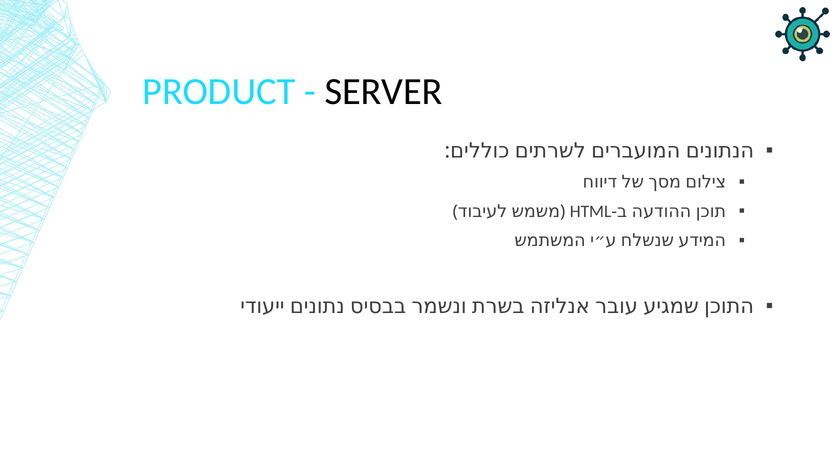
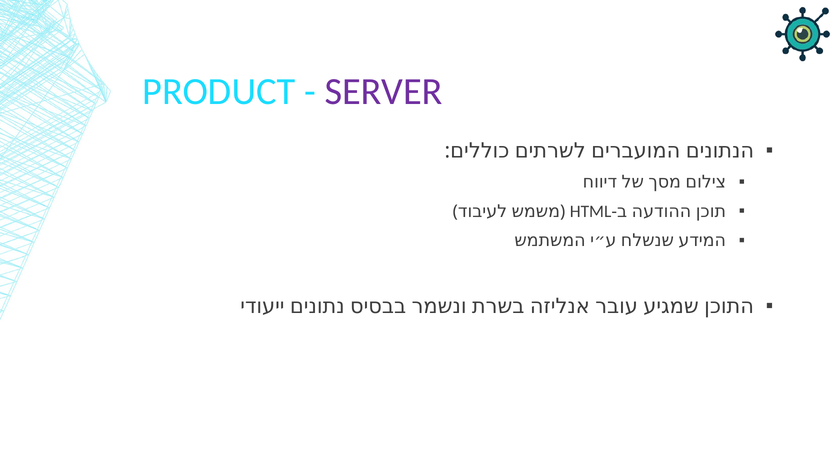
SERVER colour: black -> purple (384, 91)
